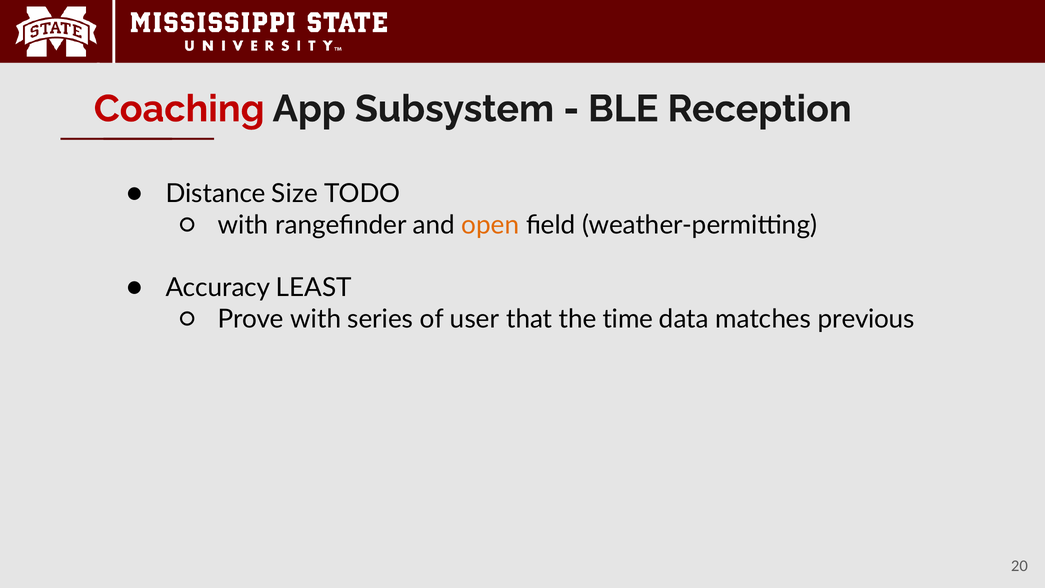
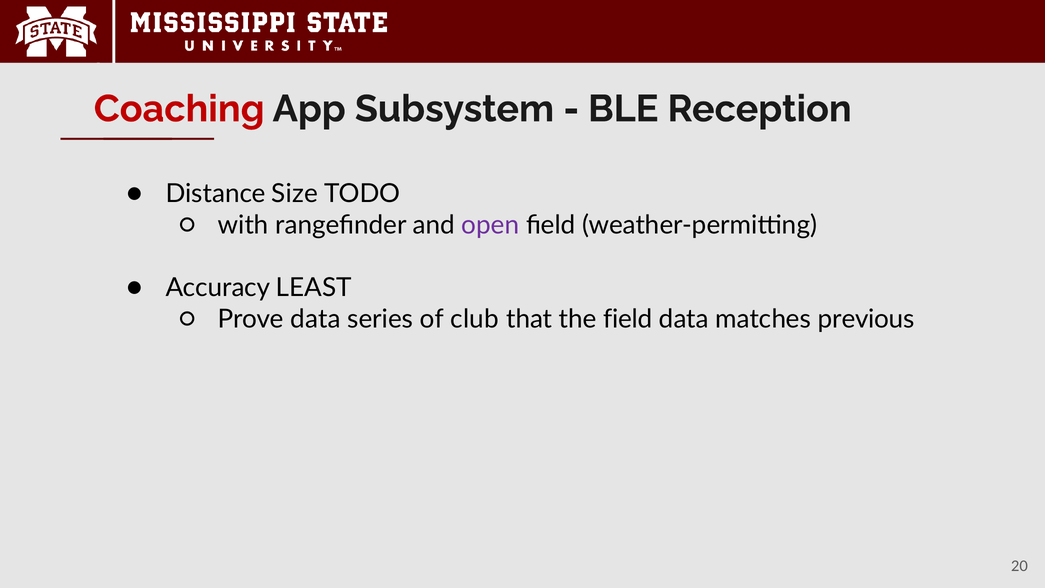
open colour: orange -> purple (490, 225)
Prove with: with -> data (316, 319)
user: user -> club (475, 319)
the time: time -> field (628, 319)
